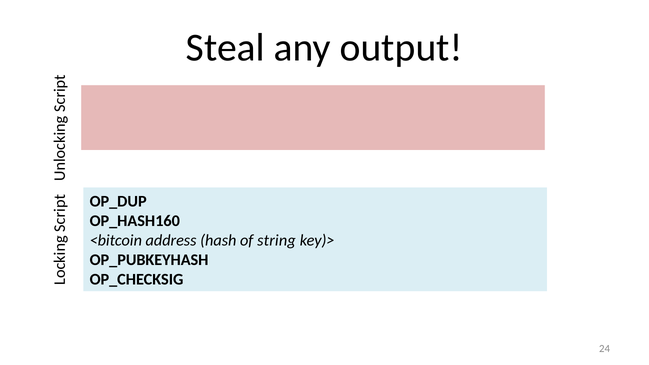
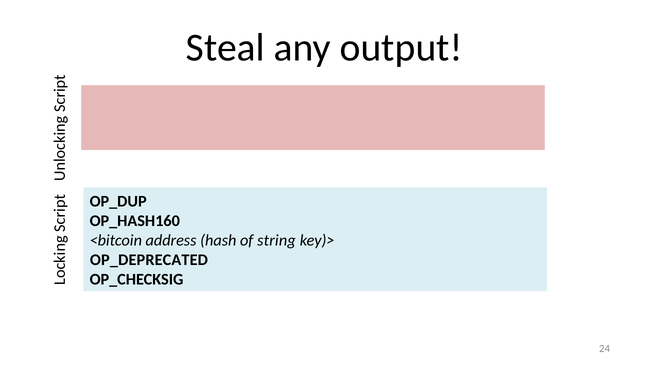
OP_PUBKEYHASH: OP_PUBKEYHASH -> OP_DEPRECATED (149, 260)
